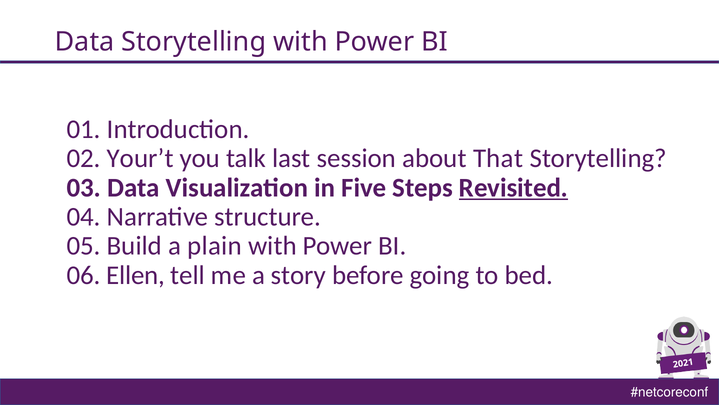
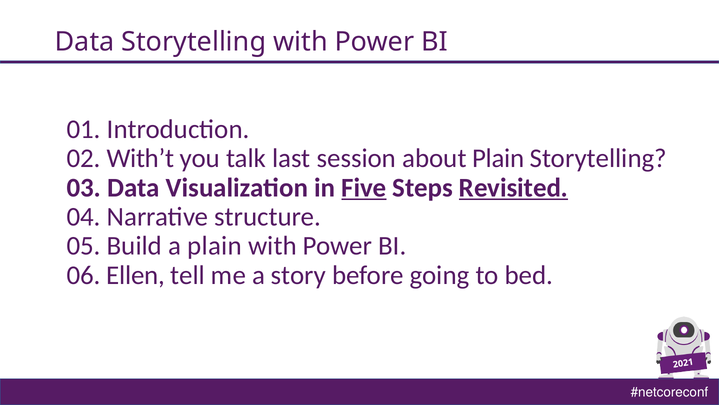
Your’t: Your’t -> With’t (140, 158)
about That: That -> Plain (498, 158)
Five underline: none -> present (364, 187)
